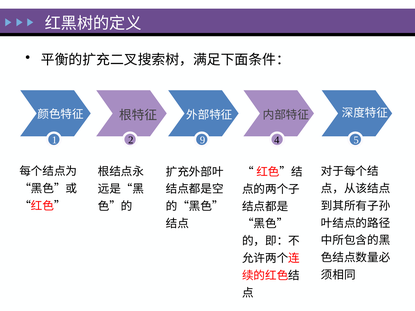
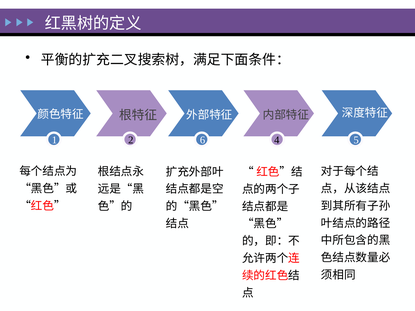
9: 9 -> 6 (203, 140)
